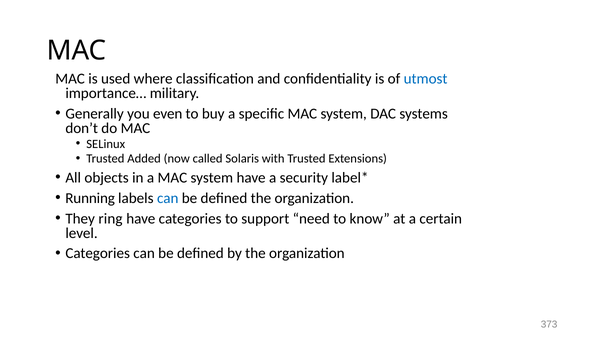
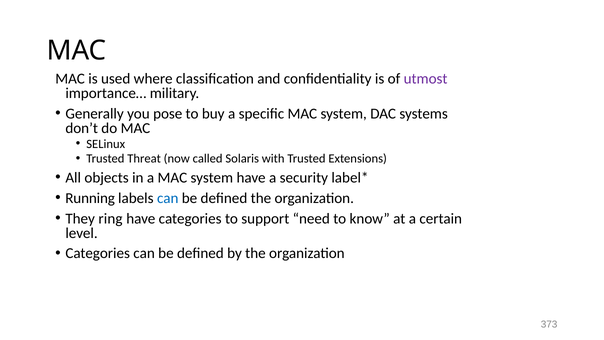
utmost colour: blue -> purple (426, 79)
even: even -> pose (168, 114)
Added: Added -> Threat (144, 159)
